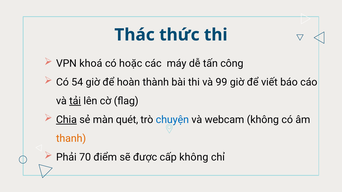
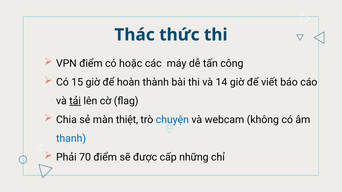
VPN khoá: khoá -> điểm (91, 63)
54: 54 -> 15 (77, 82)
99: 99 -> 14 (221, 82)
Chia underline: present -> none (66, 120)
quét: quét -> thiệt (127, 120)
thanh colour: orange -> blue (71, 139)
cấp không: không -> những (194, 157)
